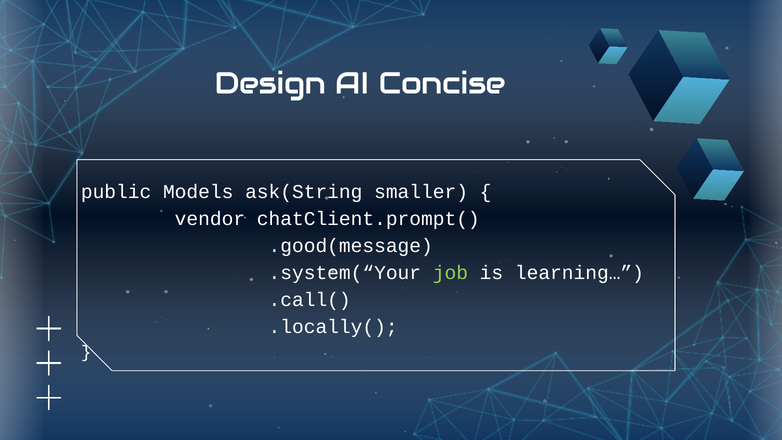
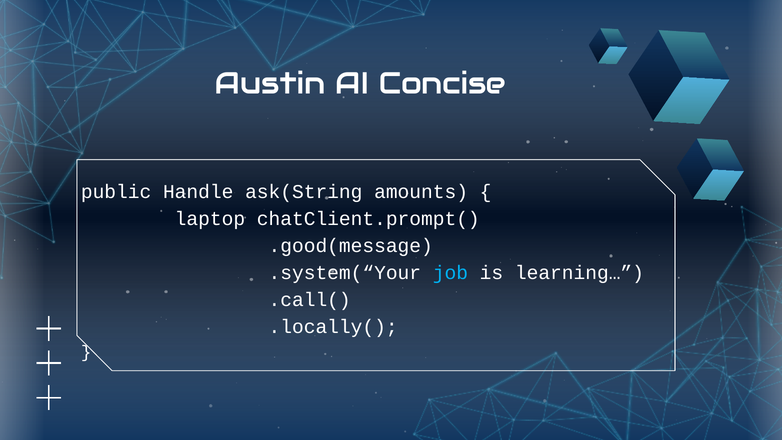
Design: Design -> Austin (270, 84)
Models: Models -> Handle (198, 192)
smaller: smaller -> amounts (421, 192)
vendor: vendor -> laptop (210, 219)
job colour: light green -> light blue (450, 273)
